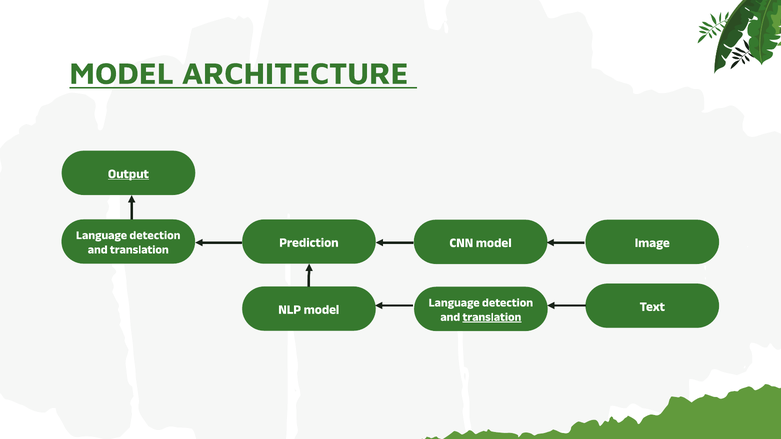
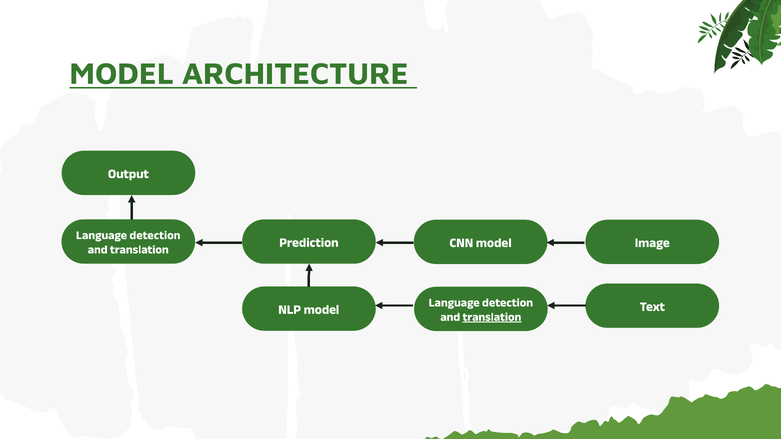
Output underline: present -> none (128, 174)
